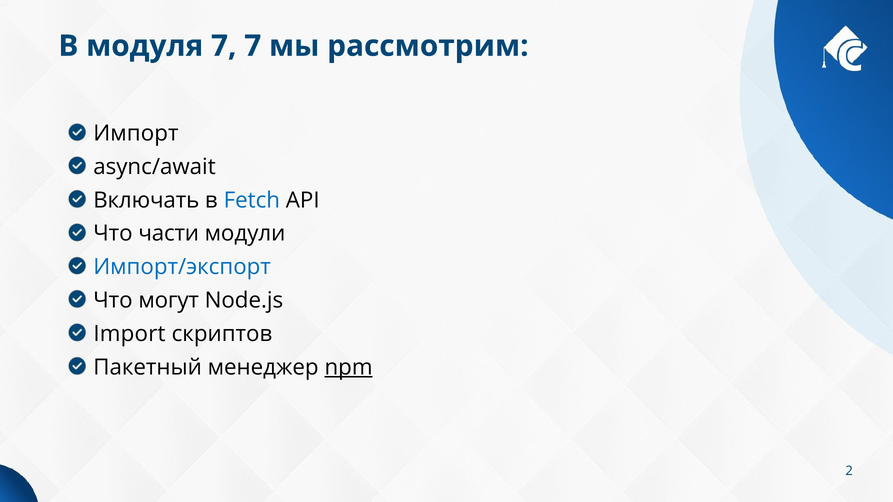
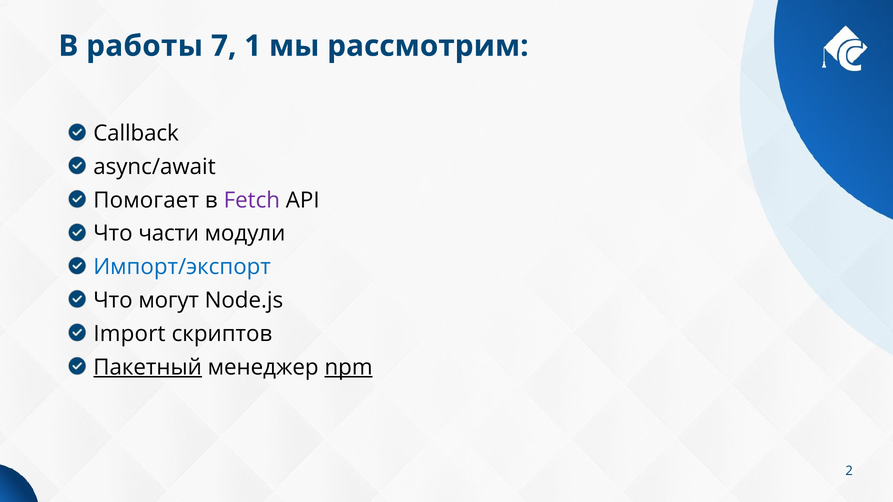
модуля: модуля -> работы (145, 46)
7 7: 7 -> 1 (253, 46)
Импорт: Импорт -> Callback (136, 134)
Включать: Включать -> Помогает (146, 200)
Fetch colour: blue -> purple (252, 200)
Пакетный underline: none -> present (148, 367)
